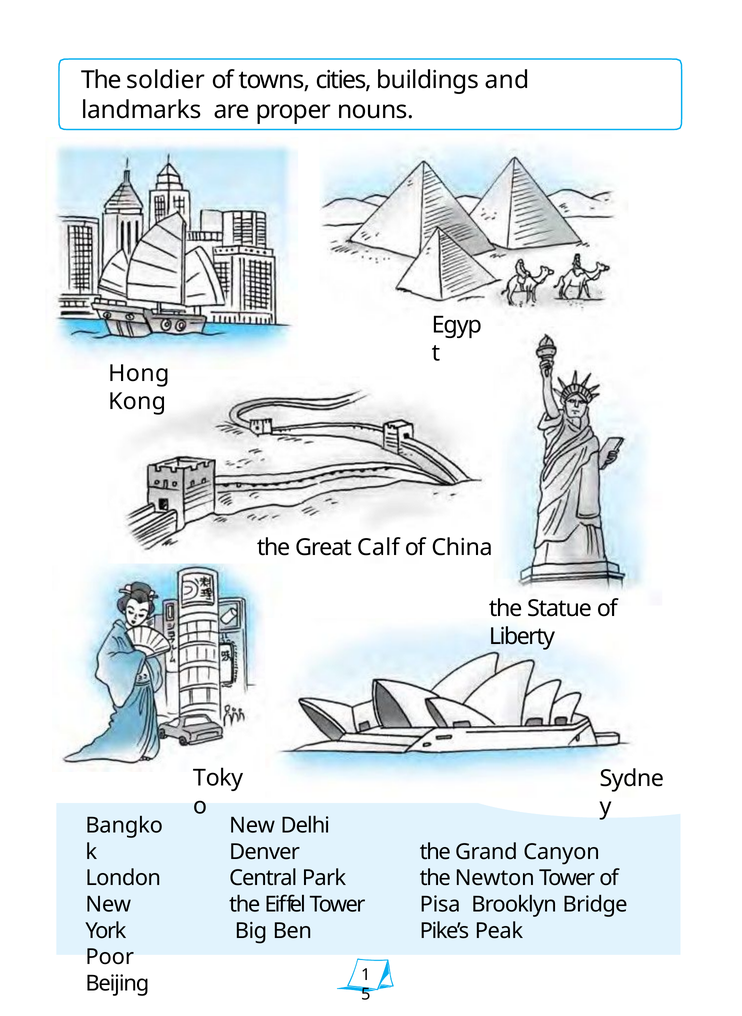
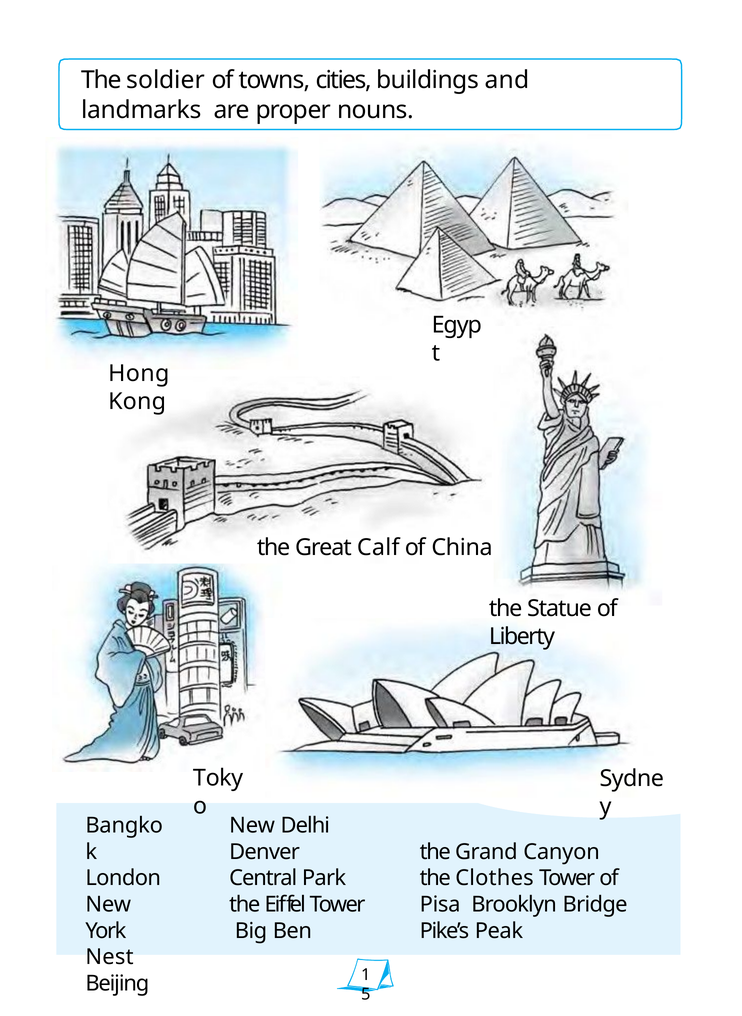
Newton: Newton -> Clothes (495, 878)
Poor: Poor -> Nest (109, 957)
